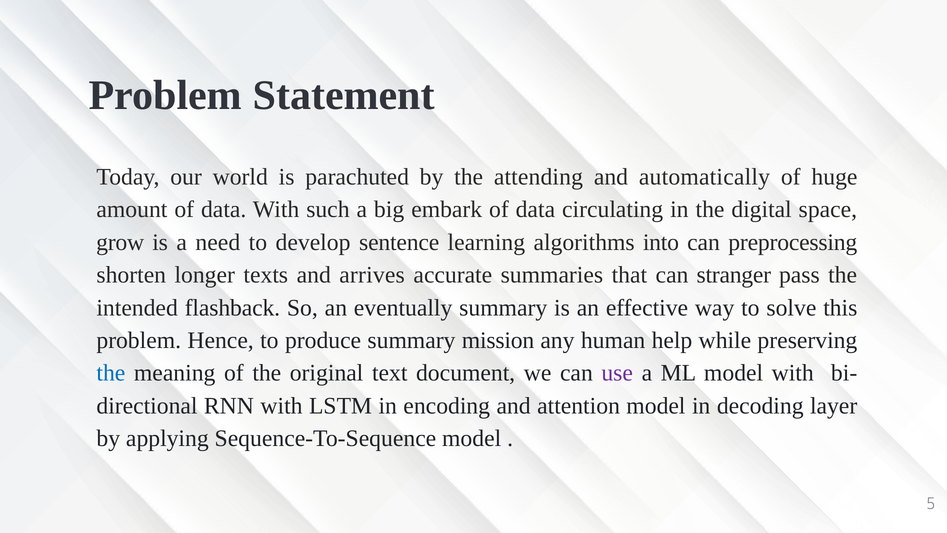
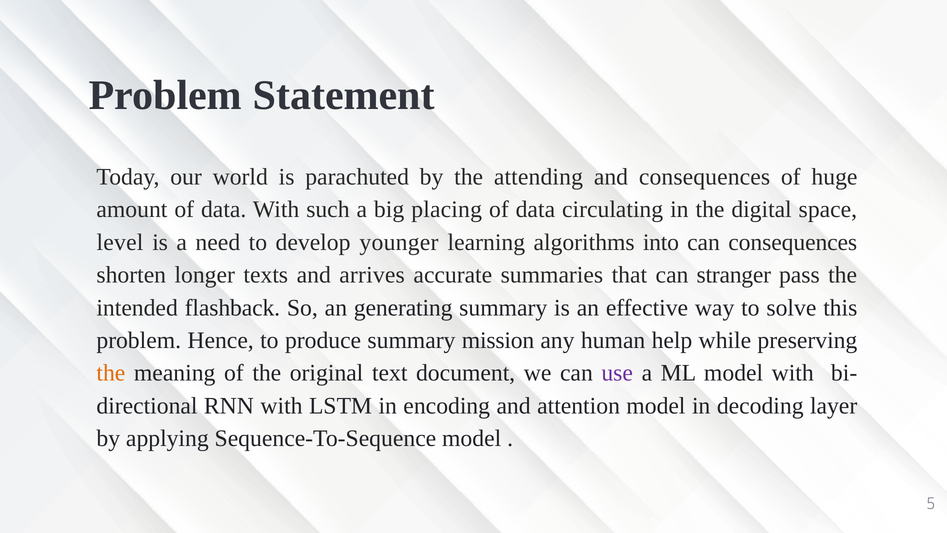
and automatically: automatically -> consequences (705, 177)
embark: embark -> placing (447, 210)
grow: grow -> level (120, 242)
sentence: sentence -> younger (399, 242)
can preprocessing: preprocessing -> consequences (793, 242)
eventually: eventually -> generating (403, 308)
the colour: blue -> orange (111, 373)
